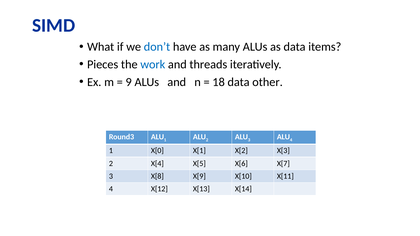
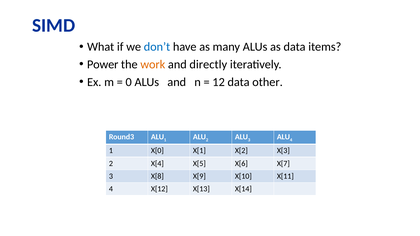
Pieces: Pieces -> Power (103, 64)
work colour: blue -> orange (153, 64)
threads: threads -> directly (208, 64)
9: 9 -> 0 (129, 82)
18: 18 -> 12 (219, 82)
